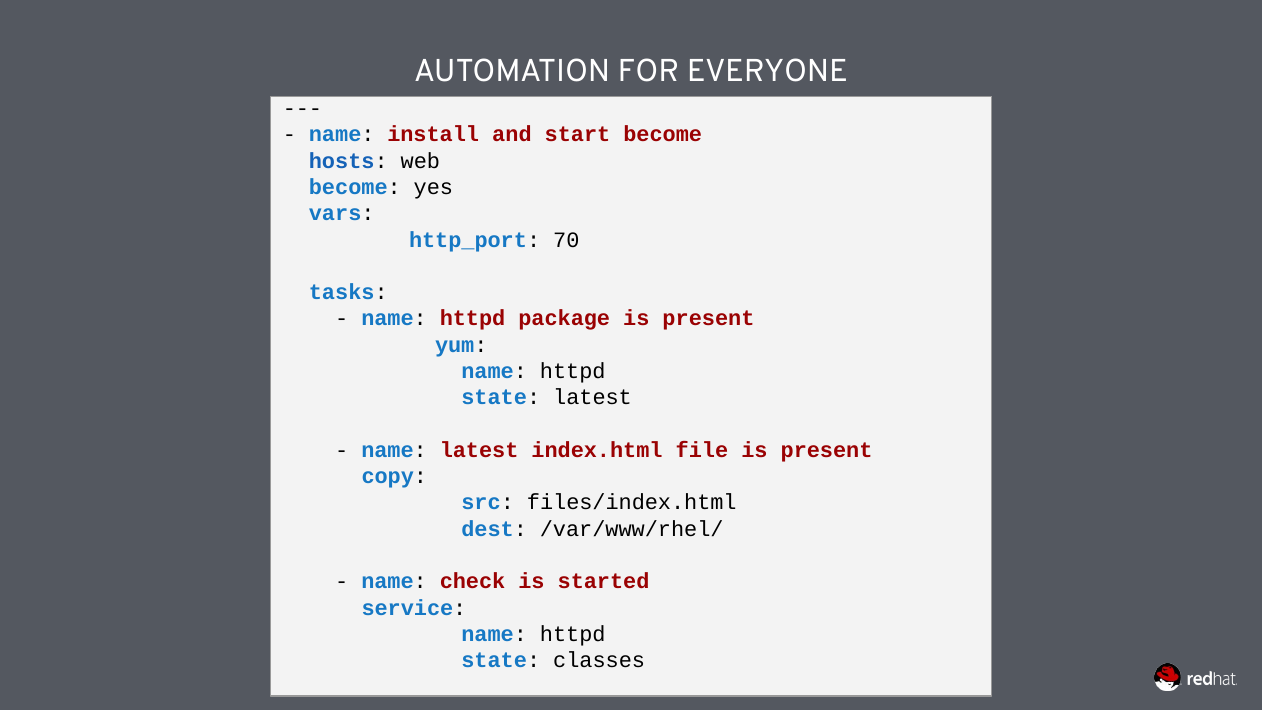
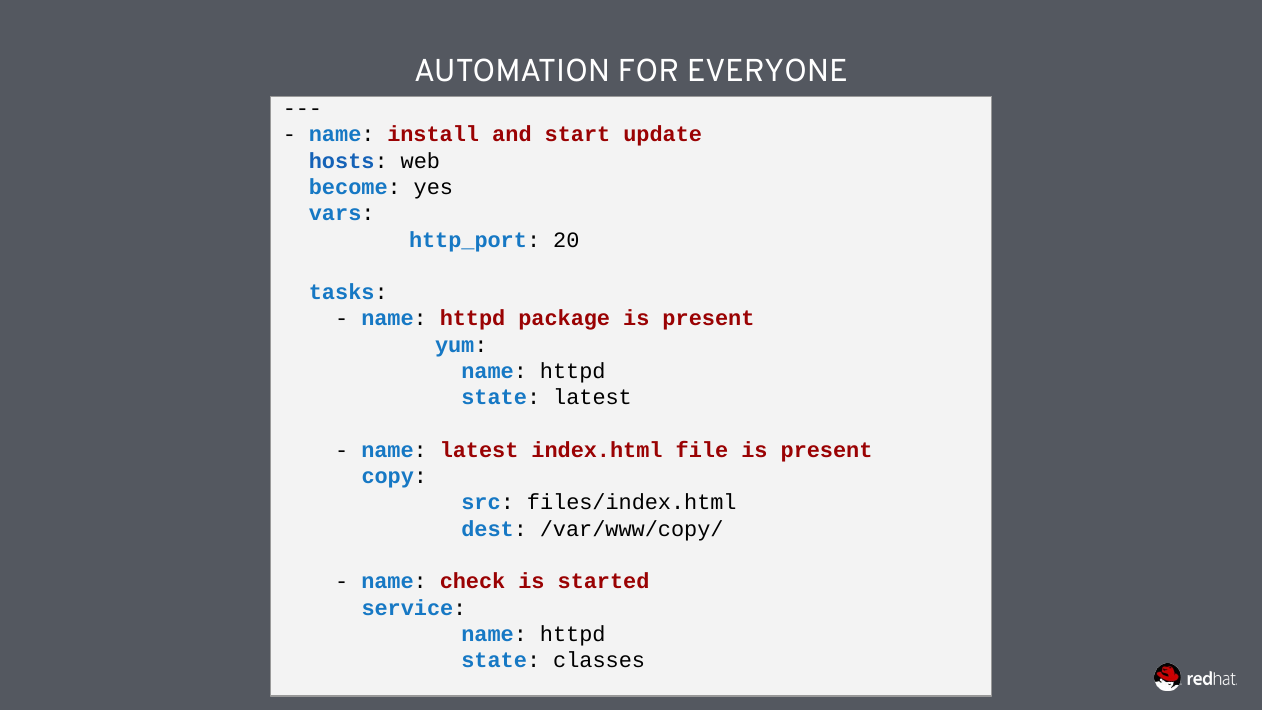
start become: become -> update (663, 135)
70: 70 -> 20 (566, 240)
/var/www/rhel/: /var/www/rhel/ -> /var/www/copy/ (632, 529)
